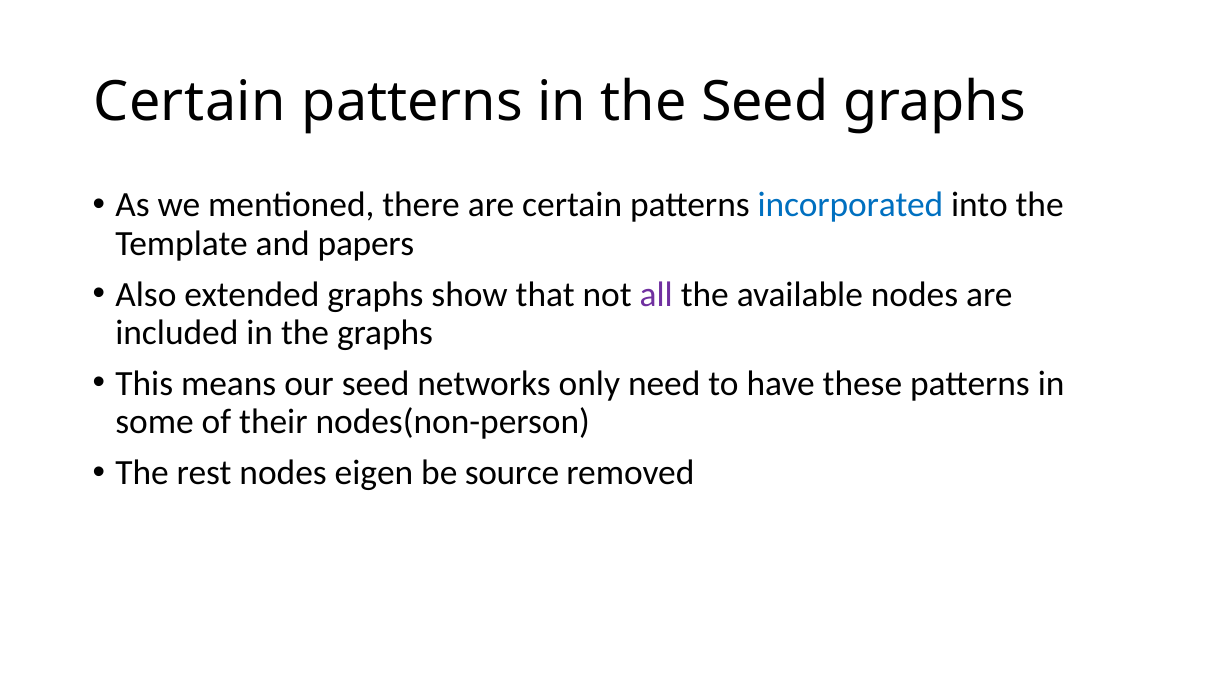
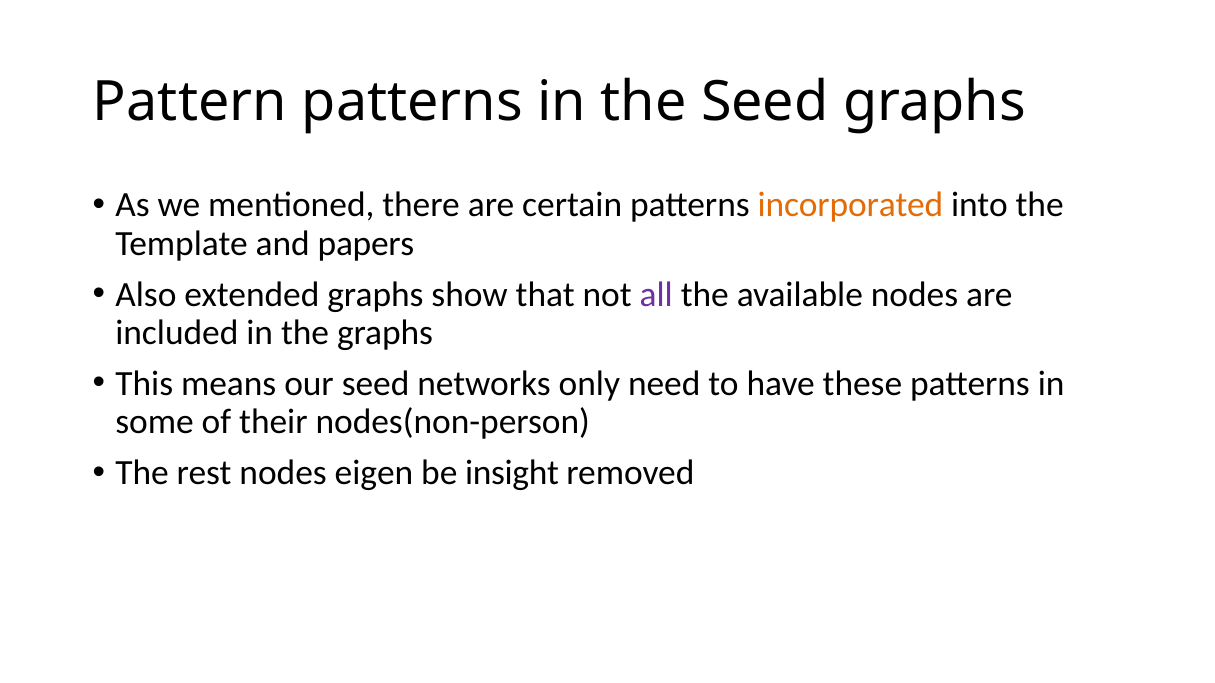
Certain: Certain -> Pattern (190, 102)
incorporated colour: blue -> orange (851, 205)
source: source -> insight (512, 473)
